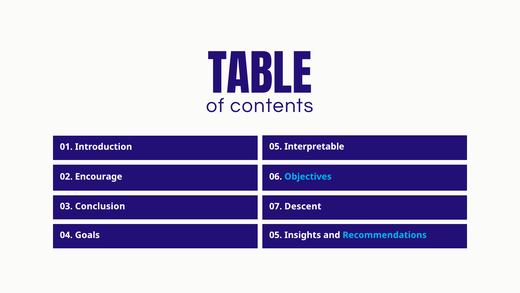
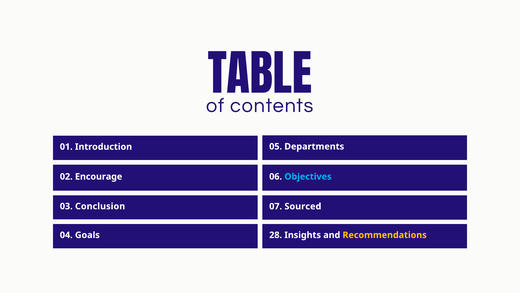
Interpretable: Interpretable -> Departments (314, 146)
Descent: Descent -> Sourced (303, 206)
Goals 05: 05 -> 28 (276, 235)
Recommendations colour: light blue -> yellow (385, 235)
